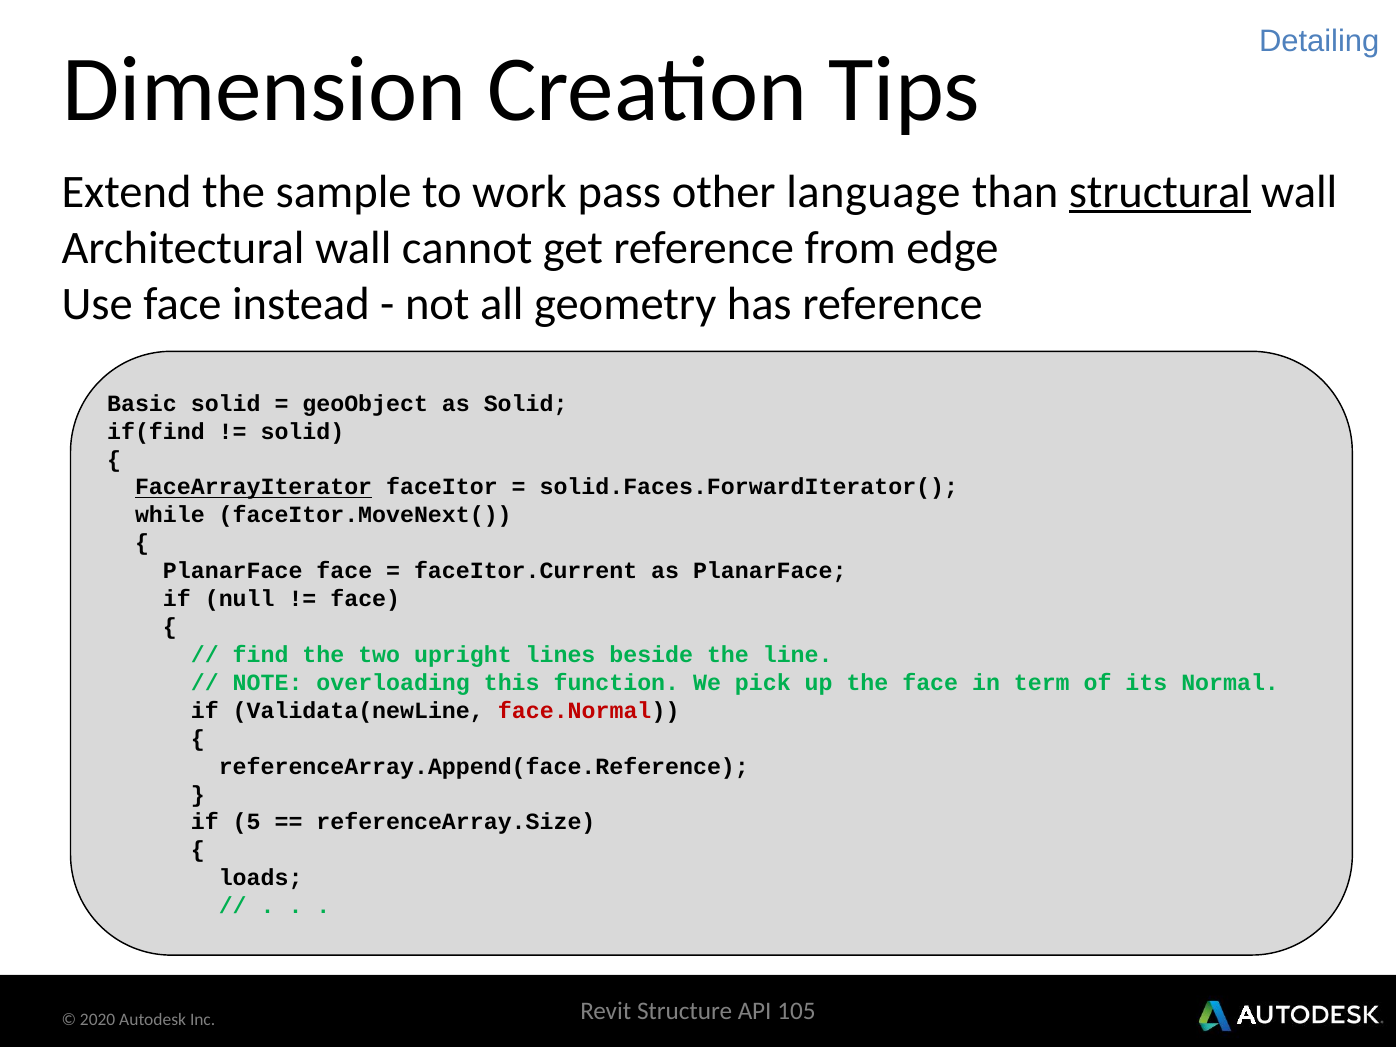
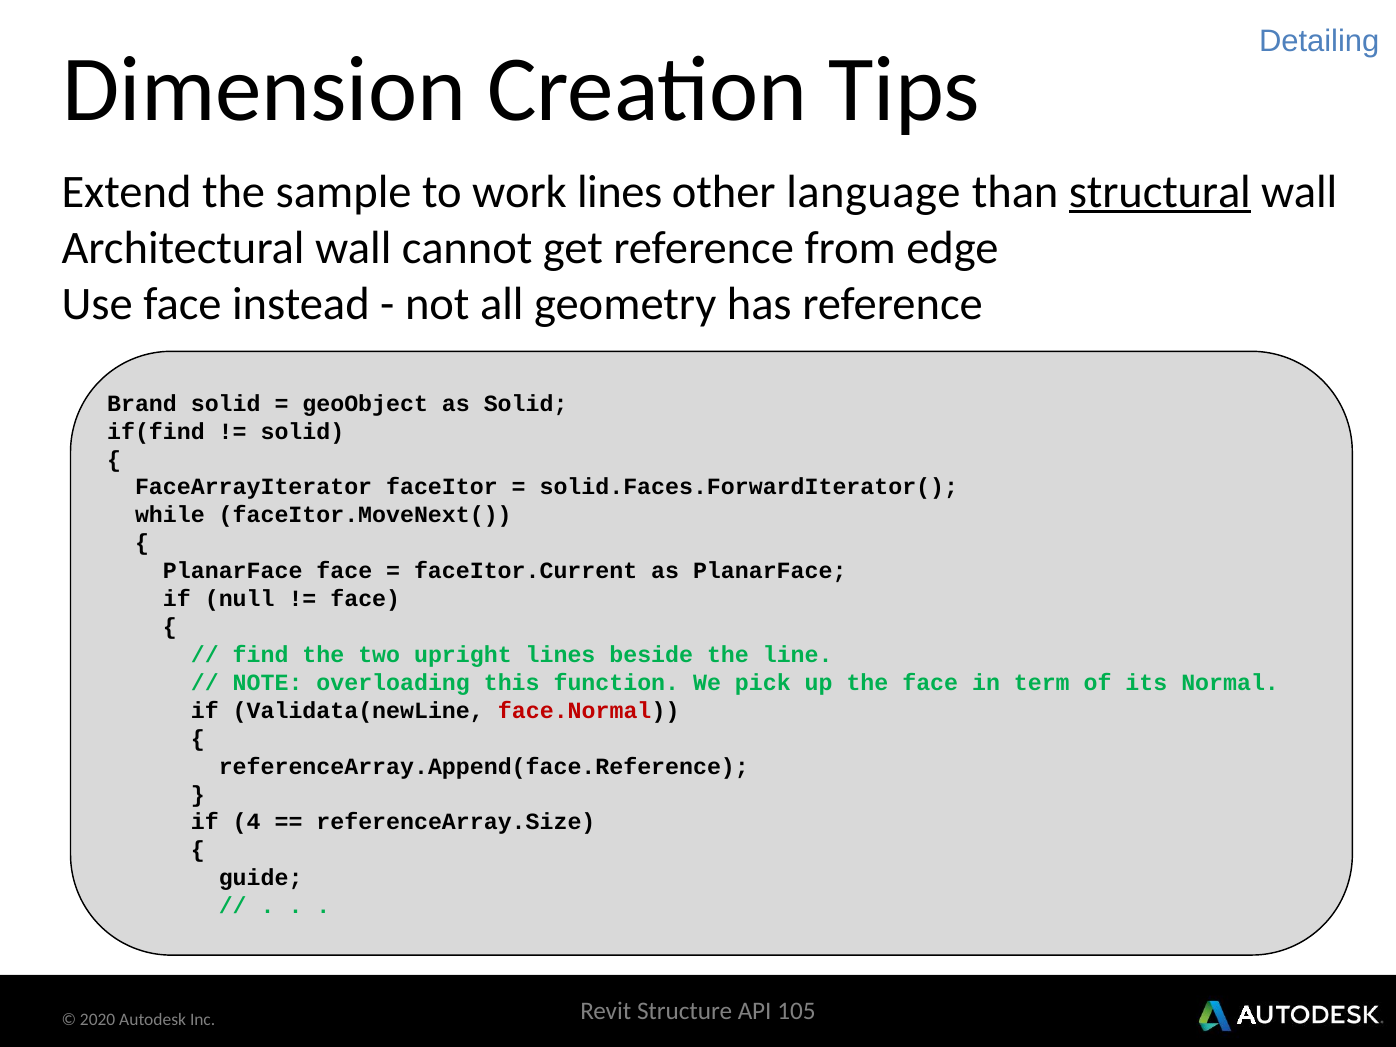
work pass: pass -> lines (620, 192)
Basic: Basic -> Brand (142, 403)
FaceArrayIterator underline: present -> none (254, 487)
5: 5 -> 4 (247, 822)
loads: loads -> guide (261, 878)
